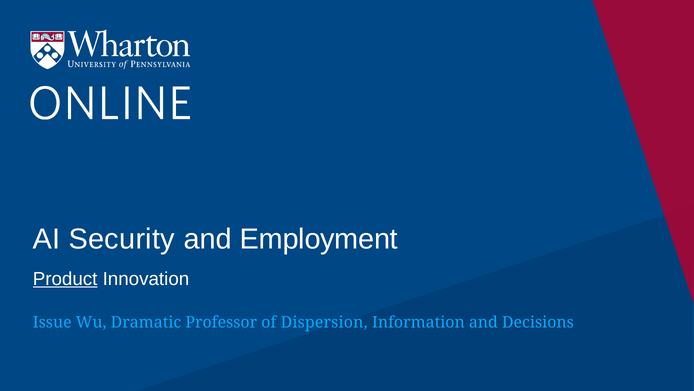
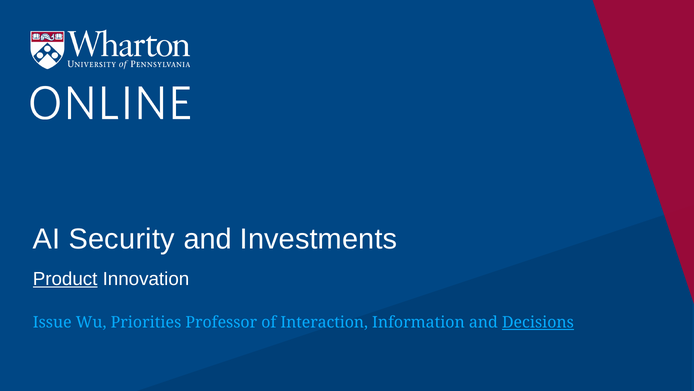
Employment: Employment -> Investments (319, 239)
Dramatic: Dramatic -> Priorities (146, 322)
Dispersion: Dispersion -> Interaction (324, 322)
Decisions underline: none -> present (538, 322)
